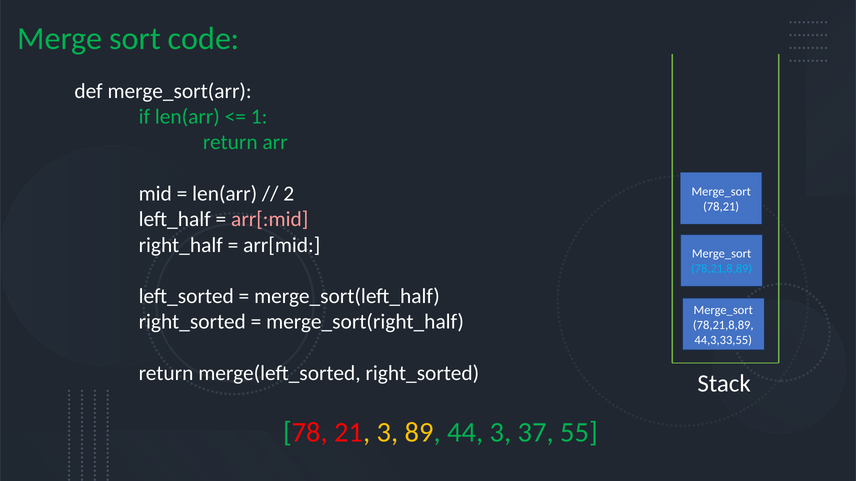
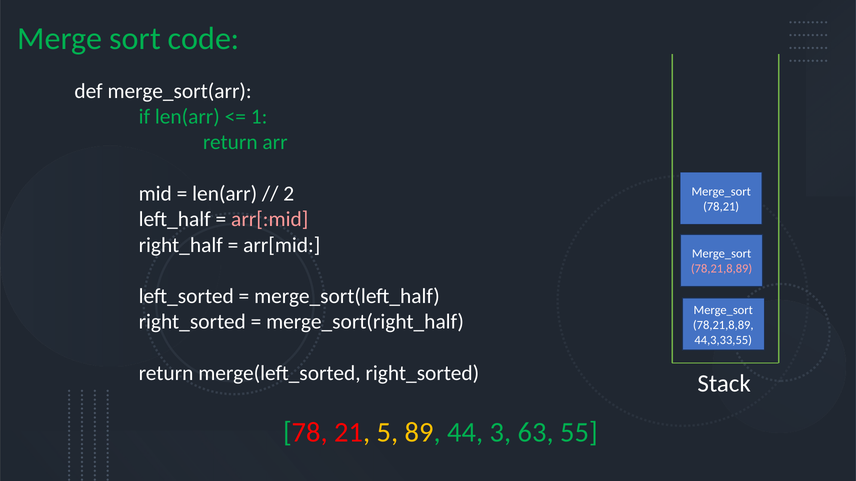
78,21,8,89 colour: light blue -> pink (722, 269)
21 3: 3 -> 5 (388, 433)
37: 37 -> 63 (536, 433)
